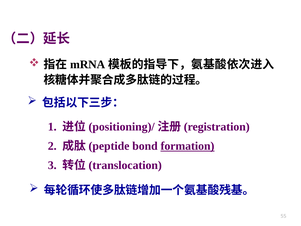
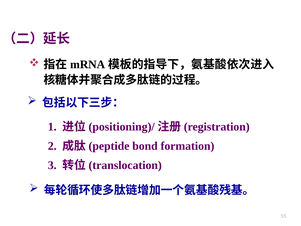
formation underline: present -> none (187, 146)
